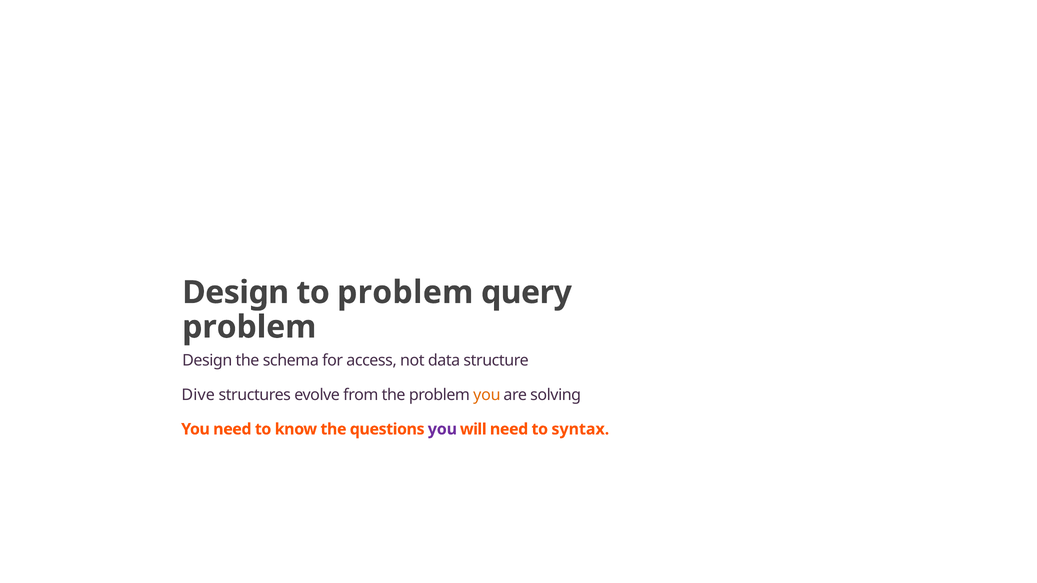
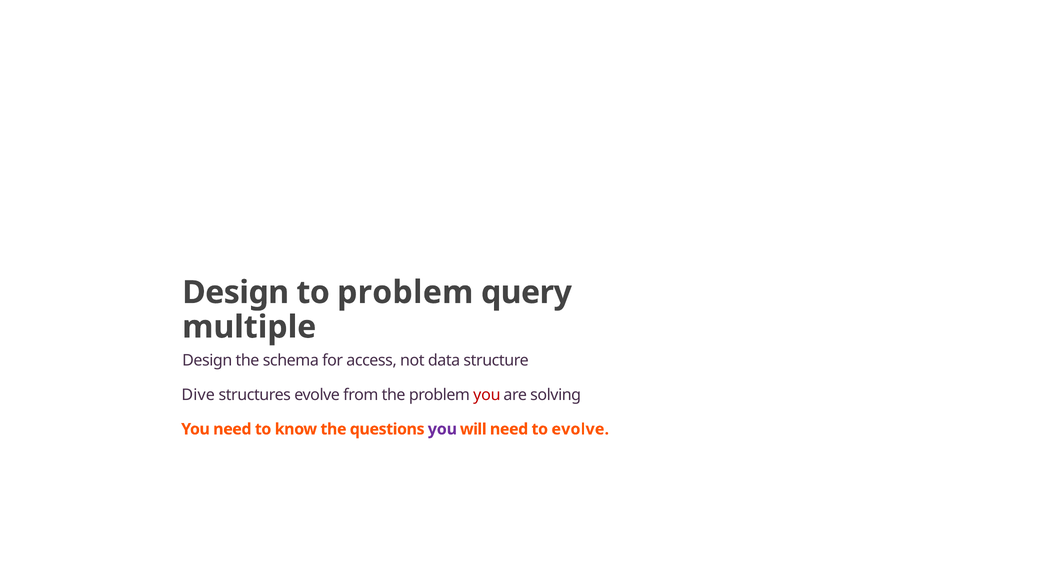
problem: problem -> multiple (249, 327)
you colour: orange -> red (487, 395)
to syntax: syntax -> evolve (580, 429)
